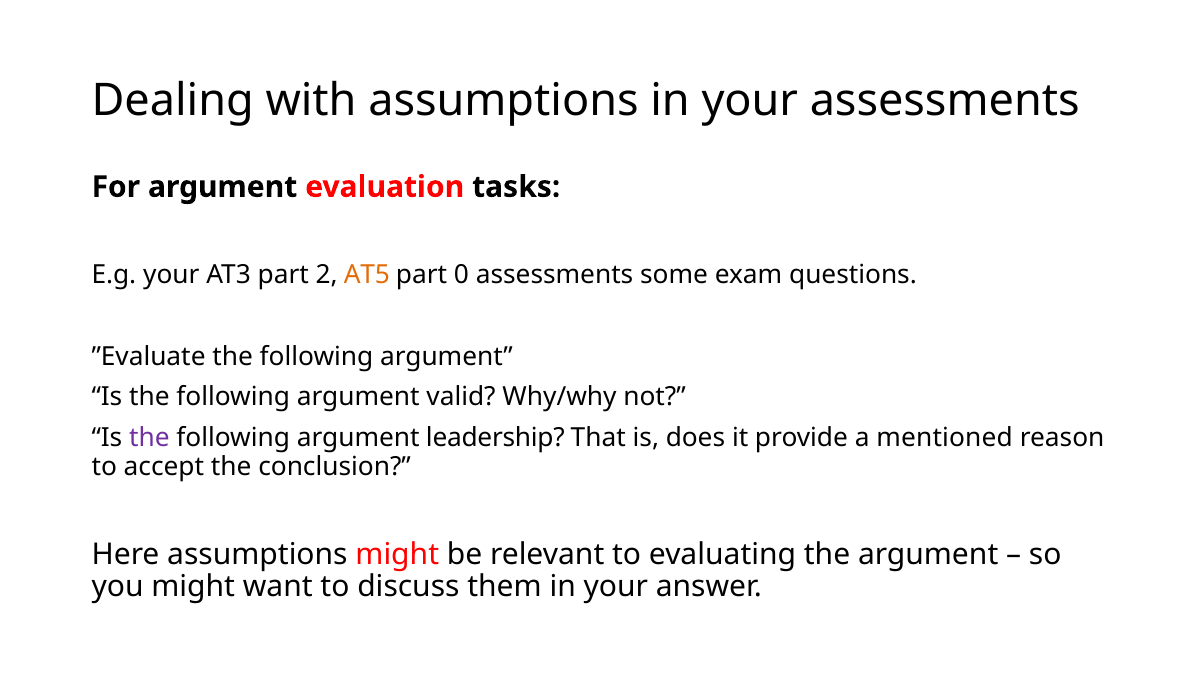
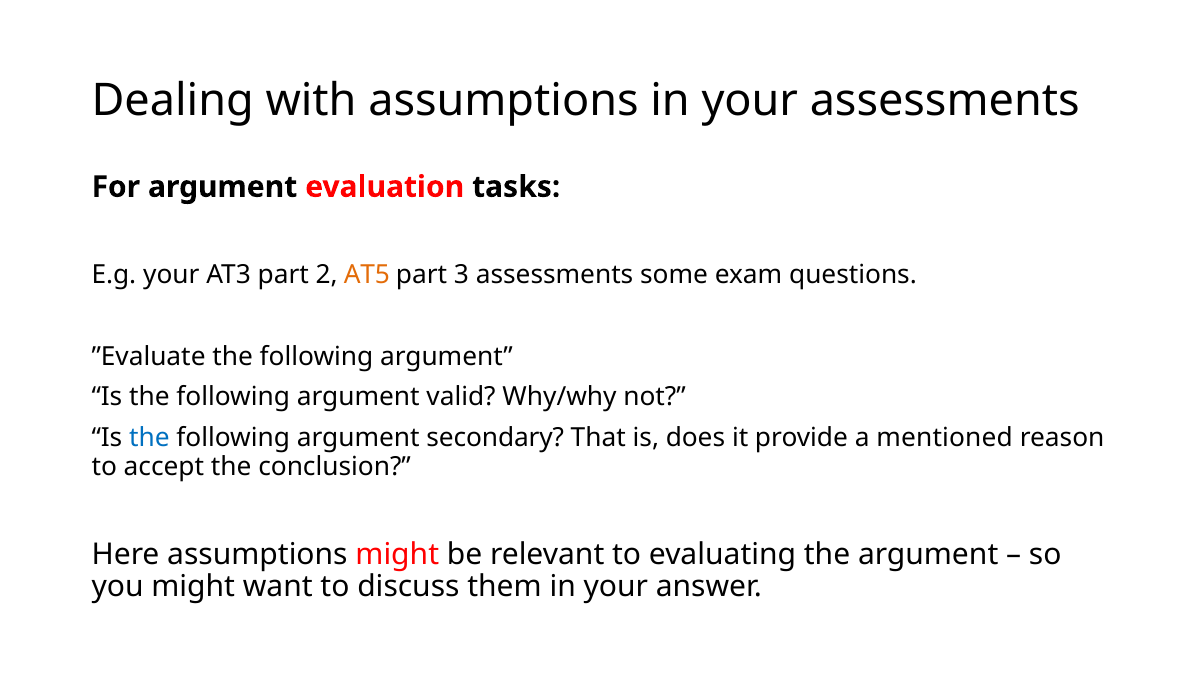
0: 0 -> 3 (462, 275)
the colour: purple -> blue (149, 438)
leadership: leadership -> secondary (495, 438)
